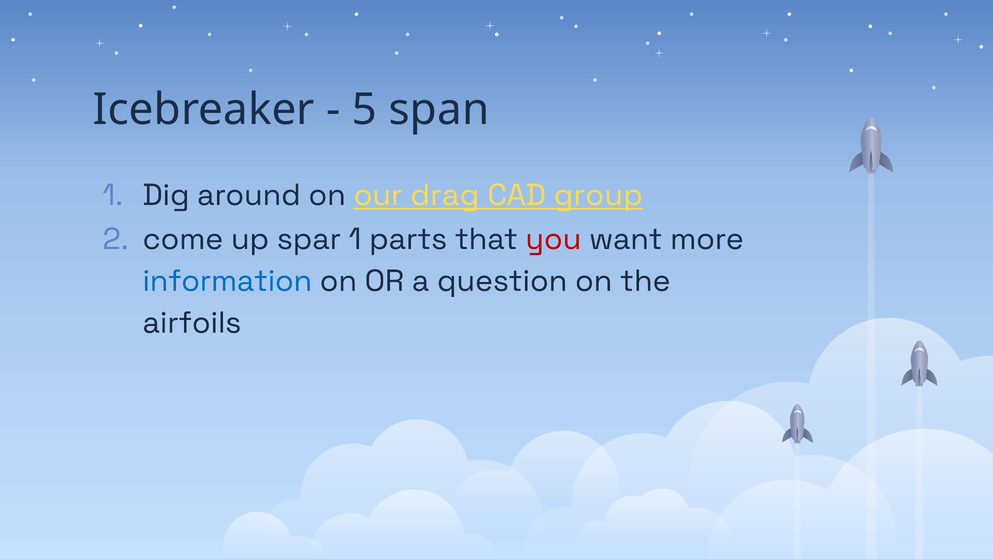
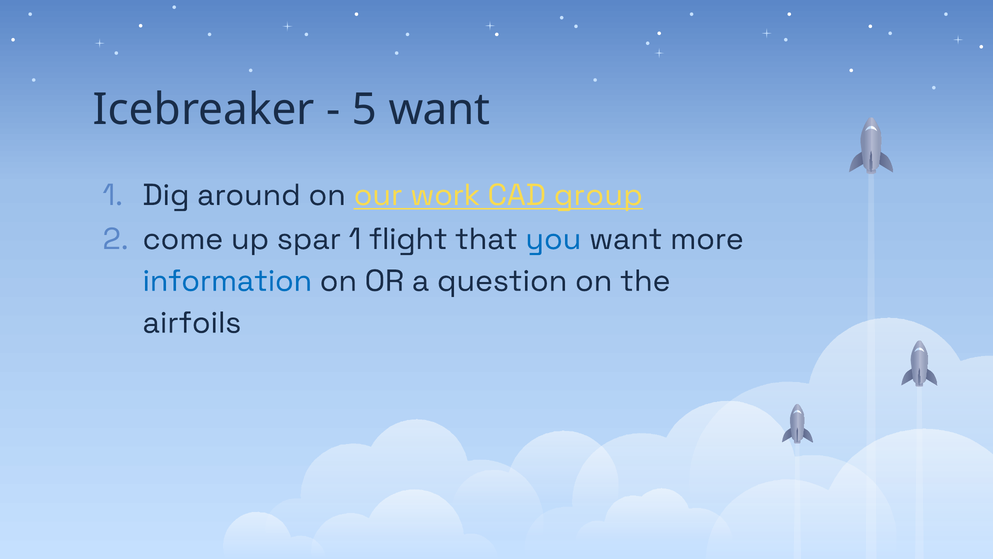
5 span: span -> want (439, 110)
drag: drag -> work (445, 195)
parts: parts -> flight (408, 239)
you colour: red -> blue (553, 239)
